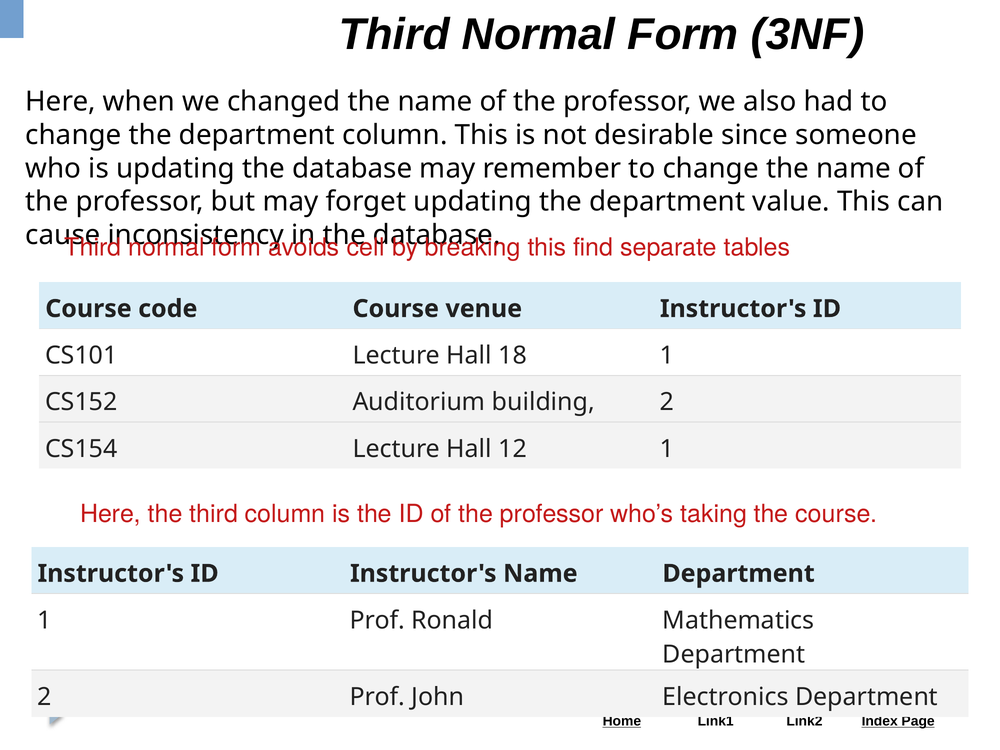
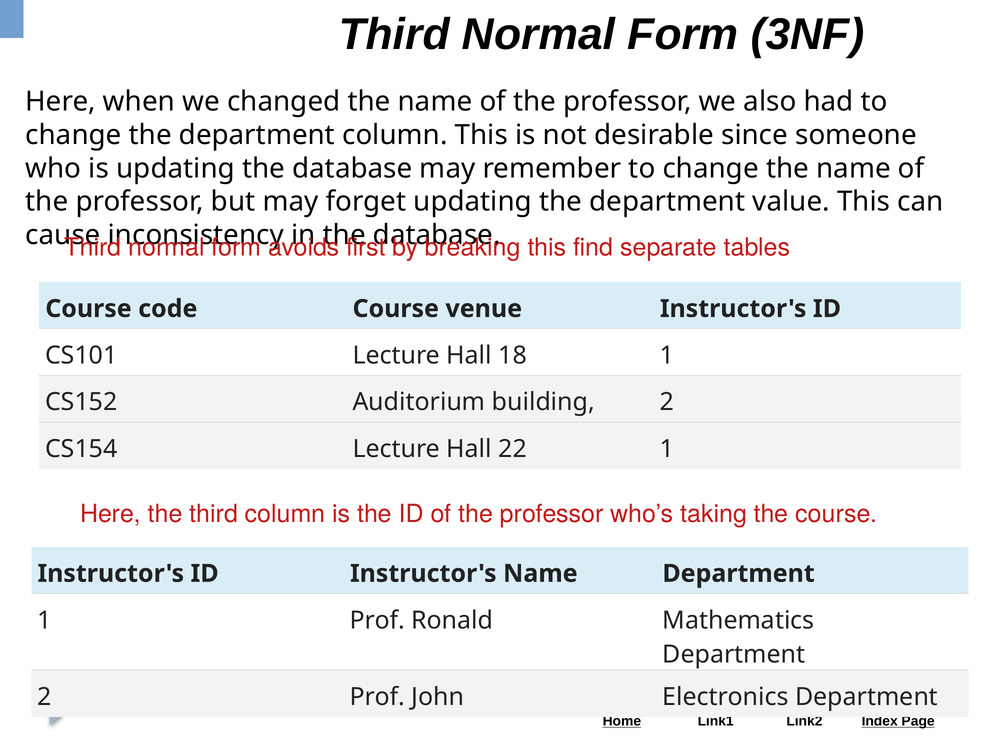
cell: cell -> first (366, 248)
12: 12 -> 22 (513, 449)
